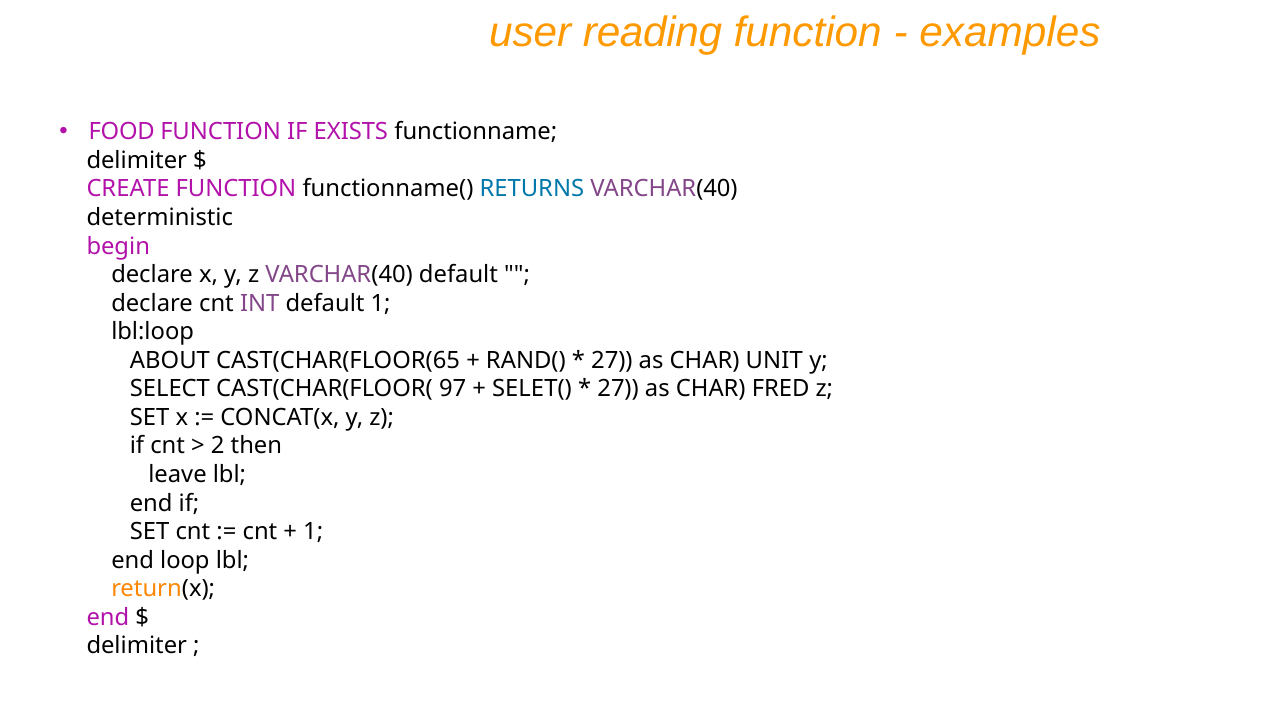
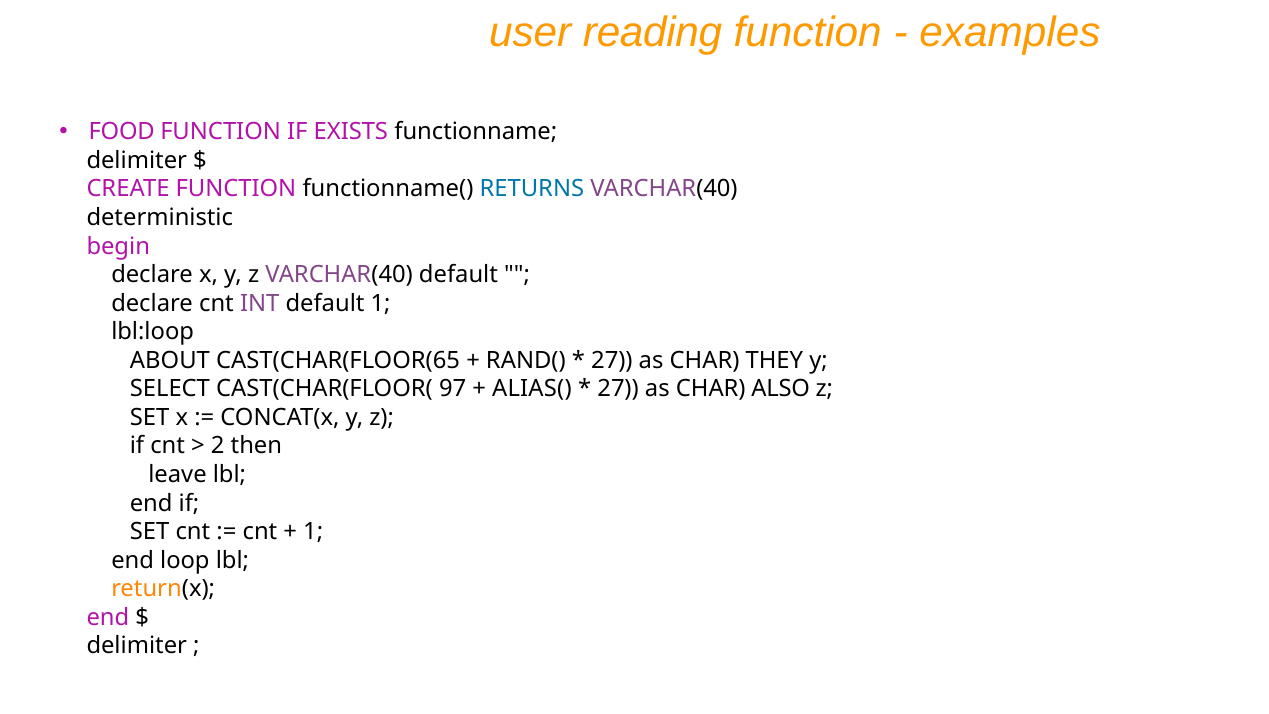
UNIT: UNIT -> THEY (774, 360)
SELET(: SELET( -> ALIAS( (532, 389)
FRED: FRED -> ALSO (781, 389)
